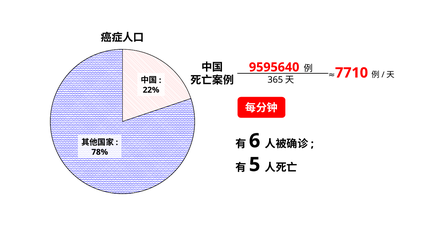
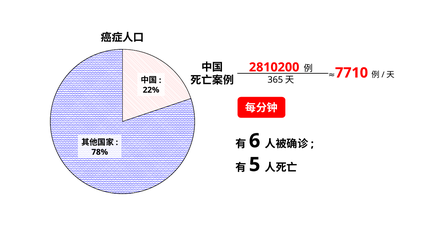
9595640: 9595640 -> 2810200 (274, 67)
